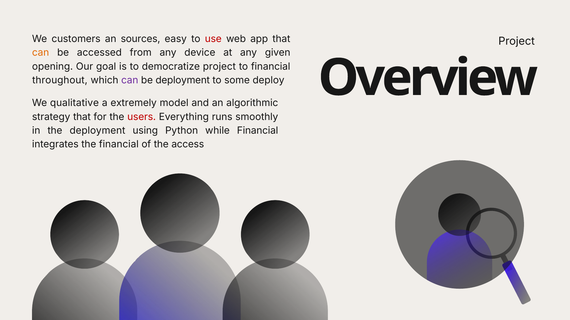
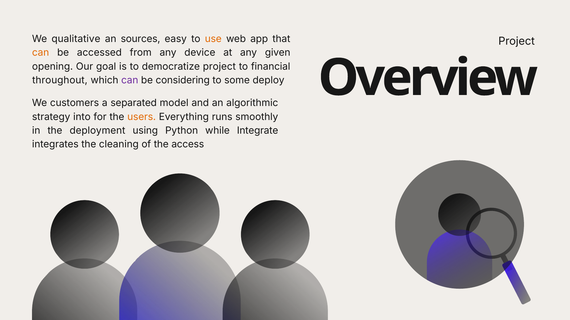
customers: customers -> qualitative (76, 39)
use colour: red -> orange (213, 39)
be deployment: deployment -> considering (183, 80)
qualitative: qualitative -> customers (75, 103)
extremely: extremely -> separated (134, 103)
strategy that: that -> into (82, 117)
users colour: red -> orange (142, 117)
while Financial: Financial -> Integrate (258, 131)
the financial: financial -> cleaning (119, 145)
